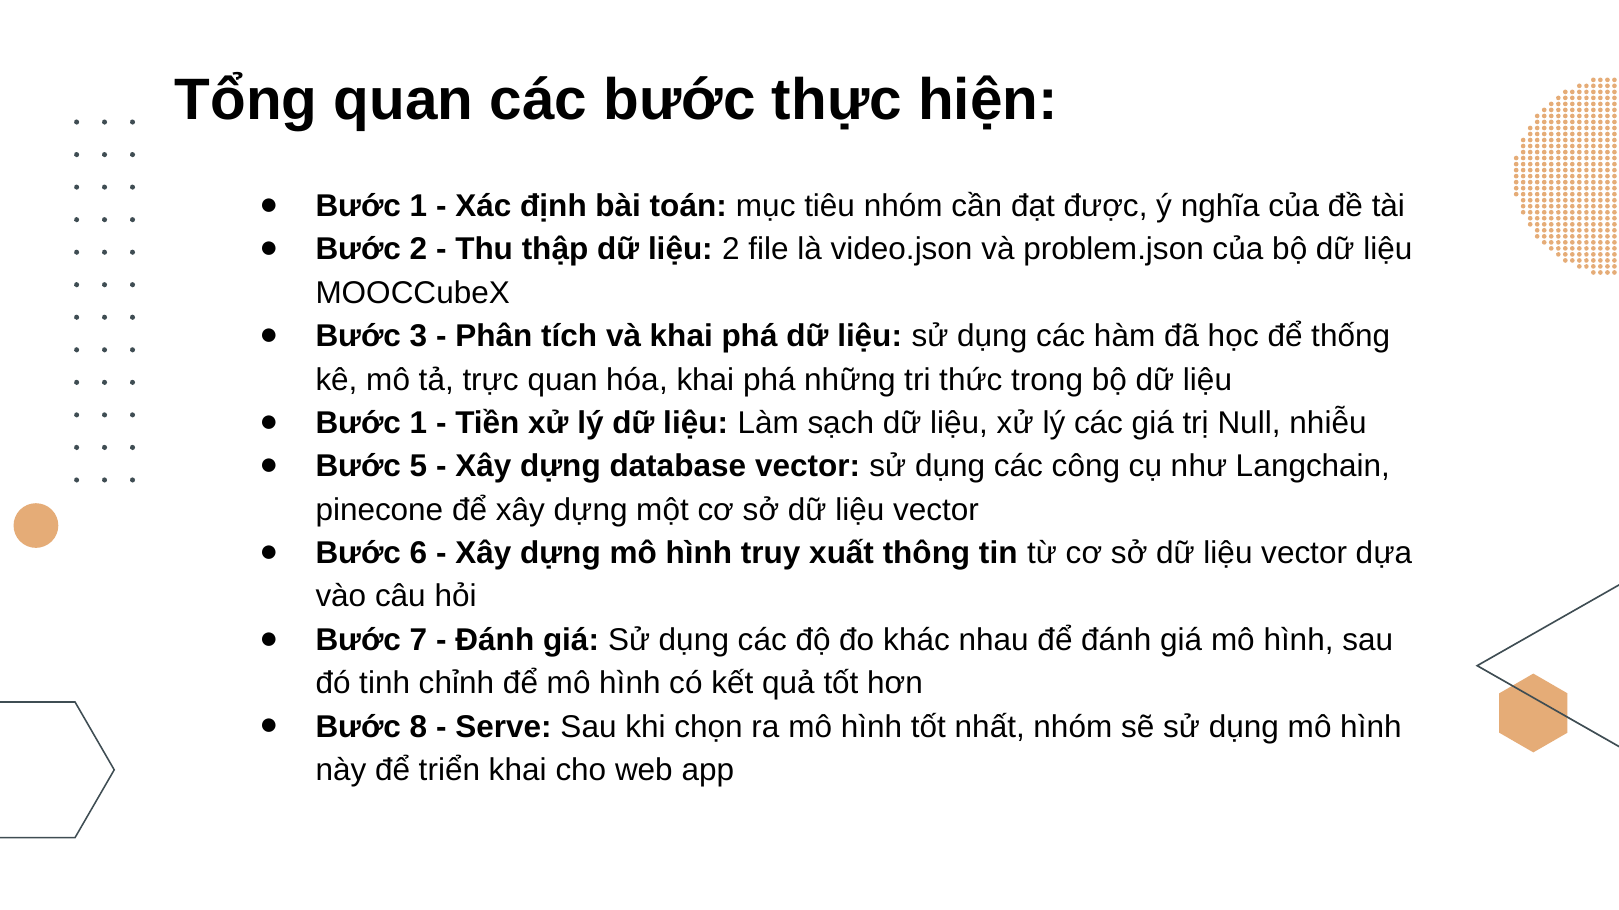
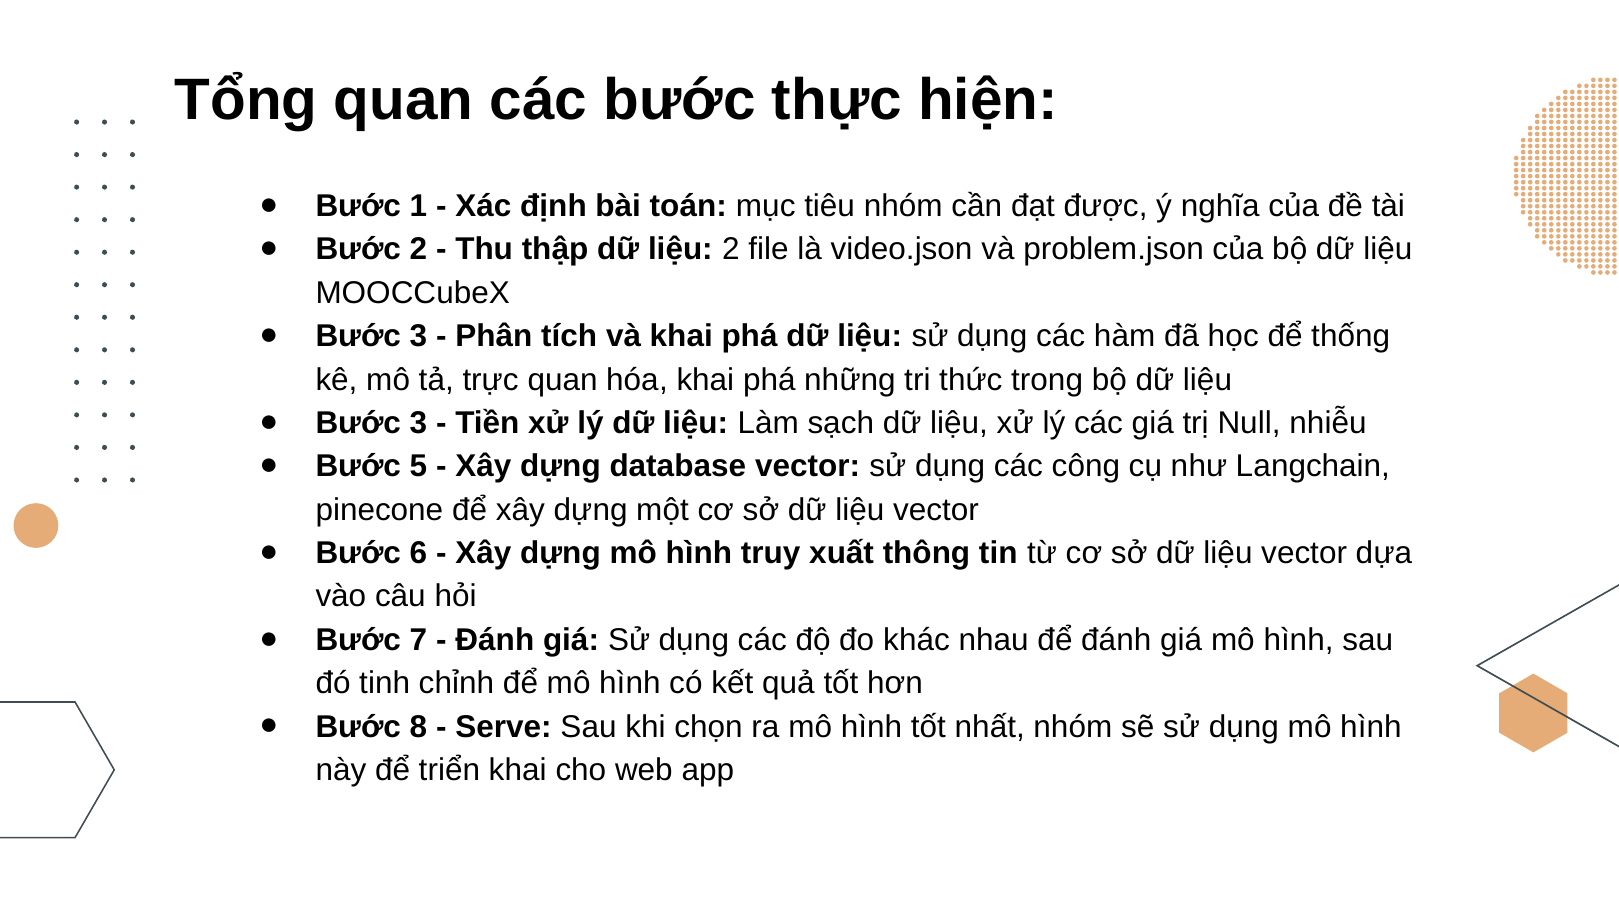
1: 1 -> 3 (418, 423)
